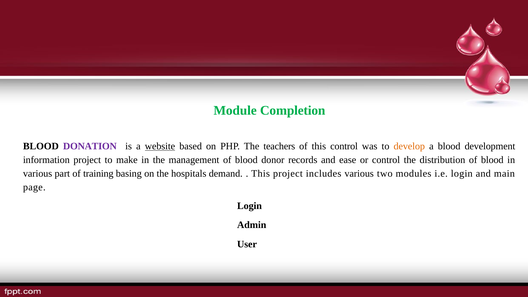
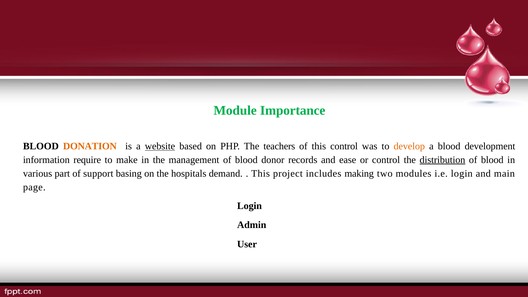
Completion: Completion -> Importance (293, 110)
DONATION colour: purple -> orange (90, 146)
information project: project -> require (87, 160)
distribution underline: none -> present (442, 160)
training: training -> support (98, 174)
includes various: various -> making (359, 174)
